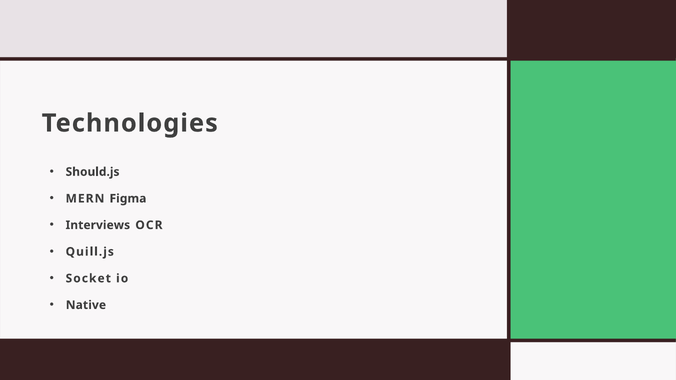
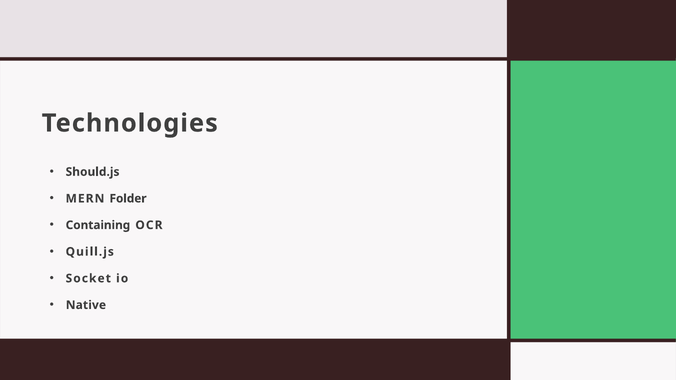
Figma: Figma -> Folder (128, 199)
Interviews: Interviews -> Containing (98, 225)
